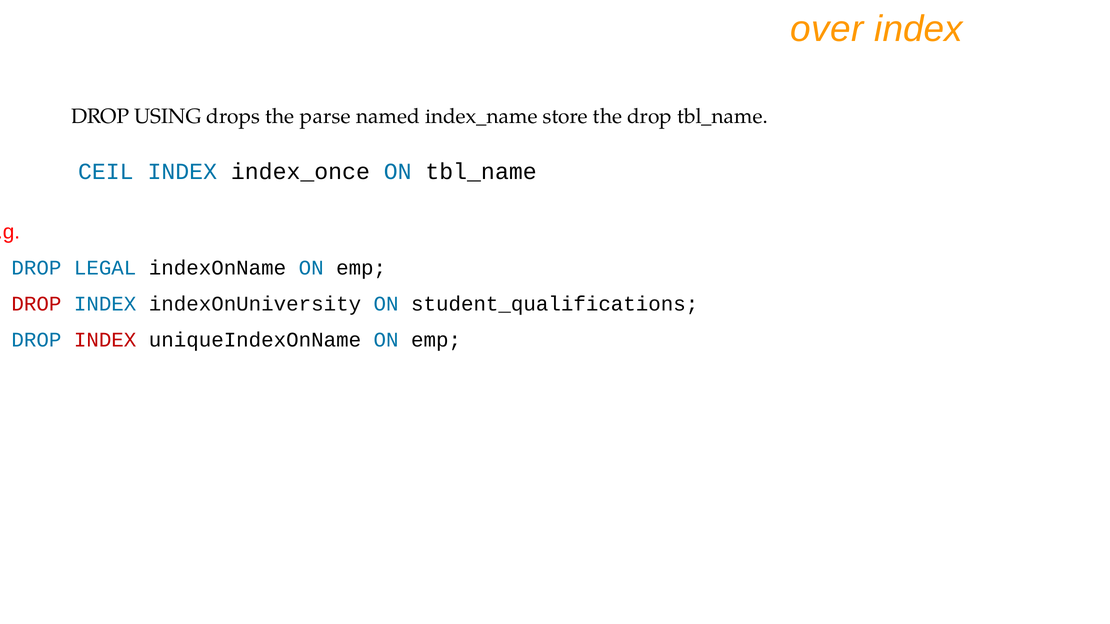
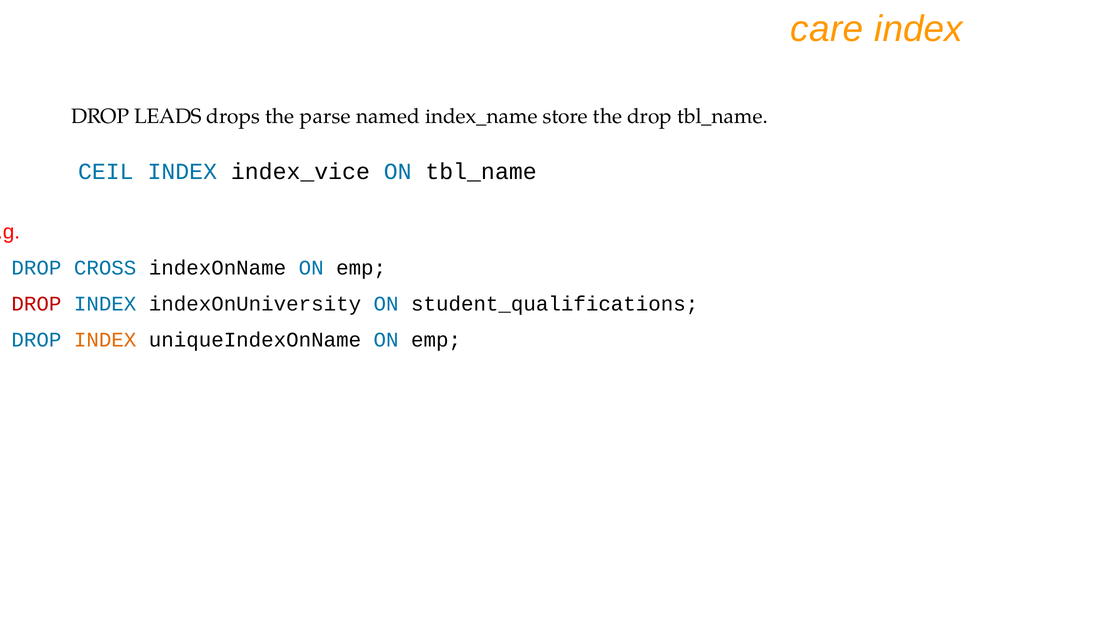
over: over -> care (827, 29)
USING: USING -> LEADS (168, 116)
index_once: index_once -> index_vice (300, 172)
LEGAL: LEGAL -> CROSS (105, 268)
INDEX colour: red -> orange (105, 340)
